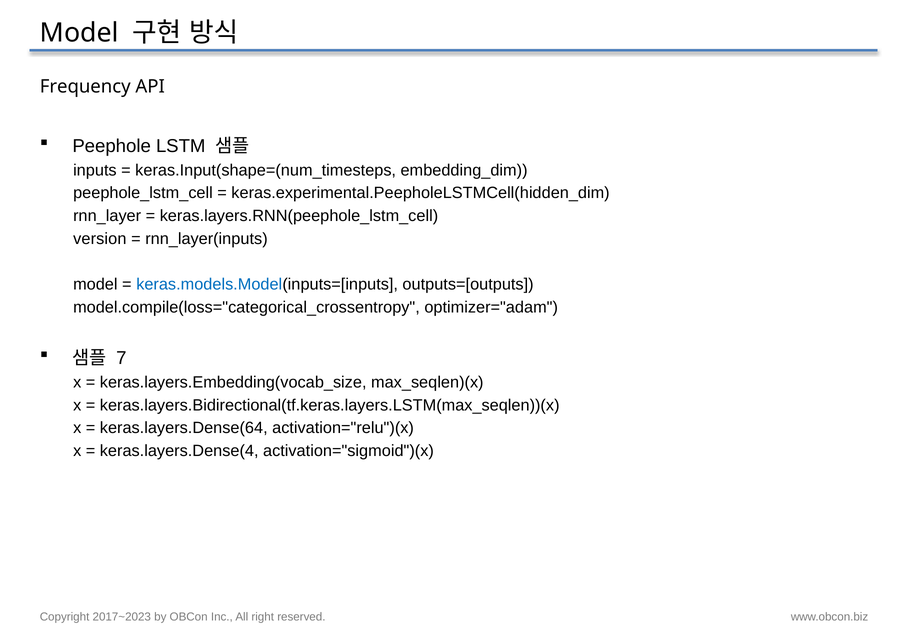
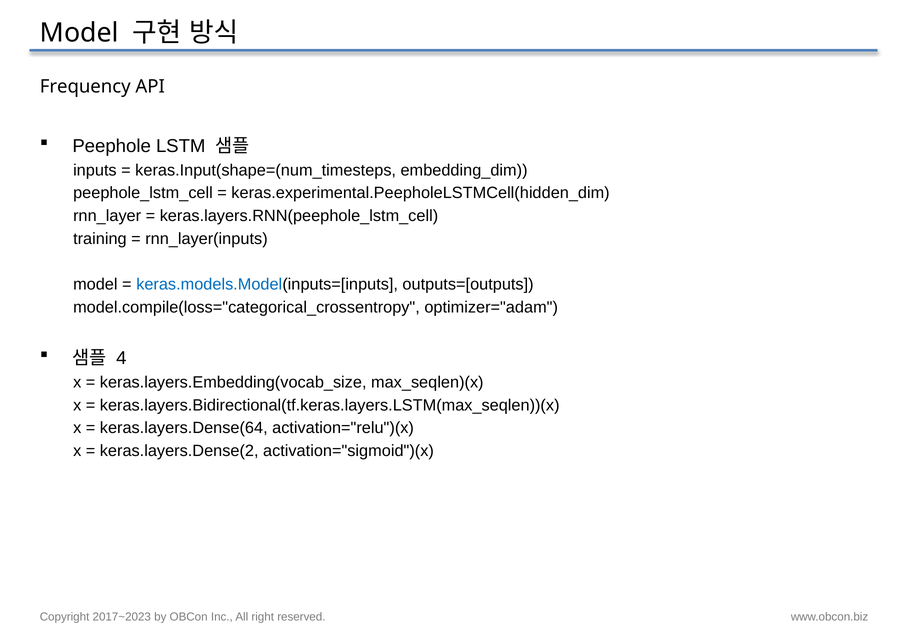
version: version -> training (100, 239)
7: 7 -> 4 (121, 358)
keras.layers.Dense(4: keras.layers.Dense(4 -> keras.layers.Dense(2 (179, 451)
